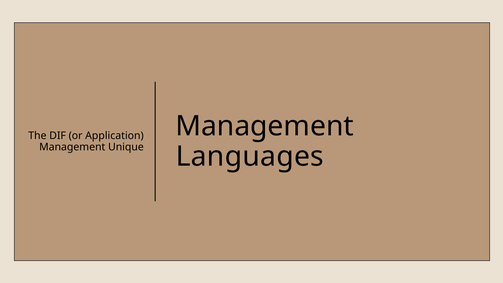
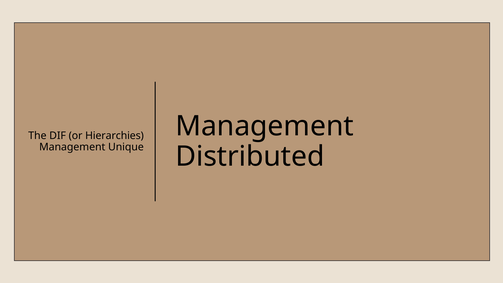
Application: Application -> Hierarchies (114, 136)
Languages: Languages -> Distributed (250, 157)
